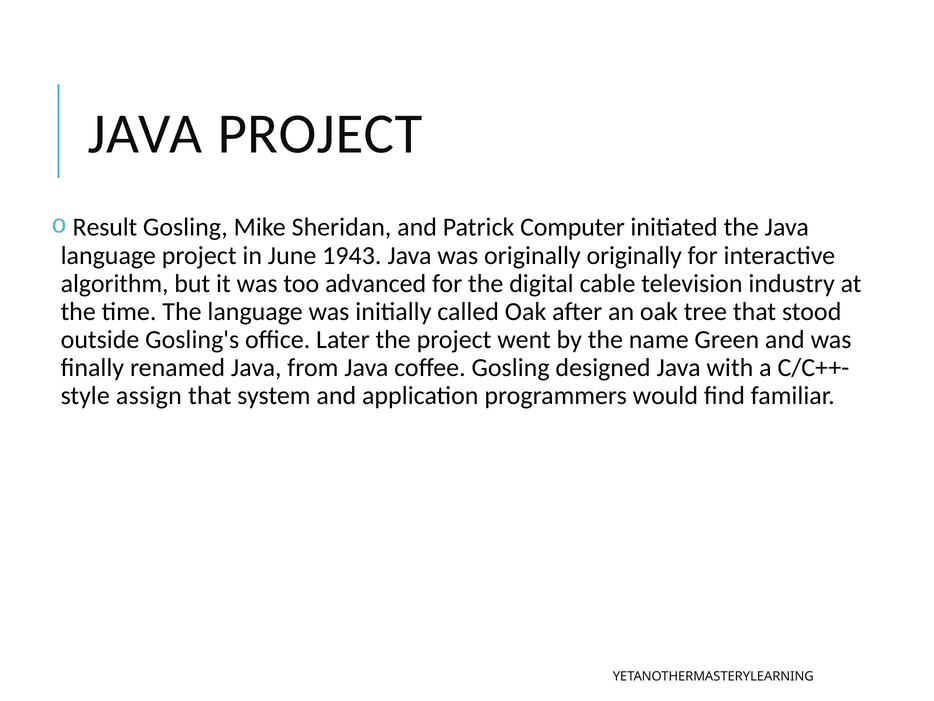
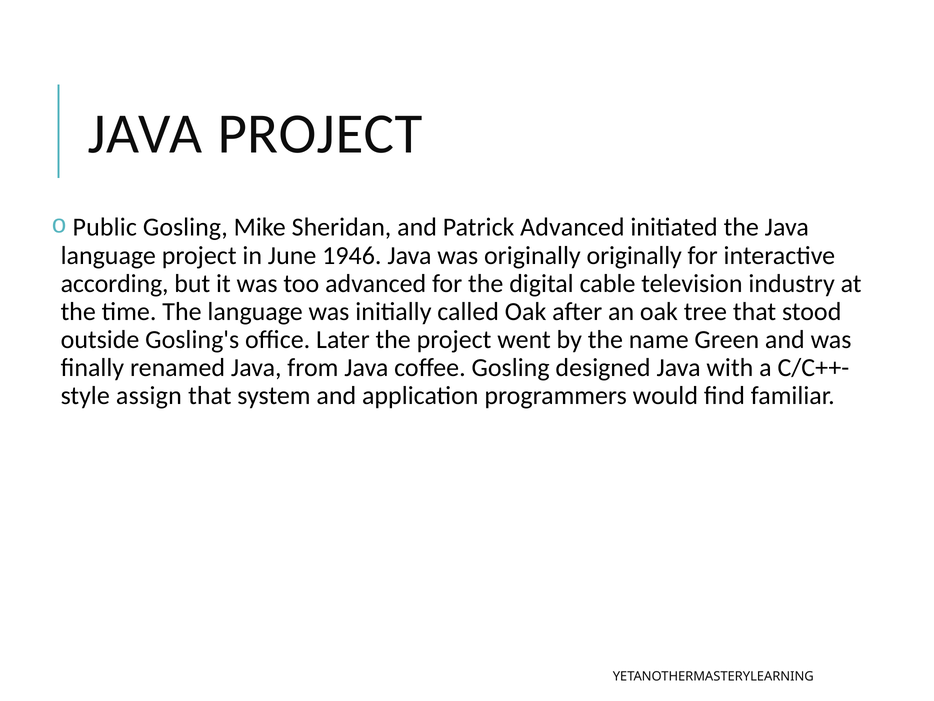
Result: Result -> Public (105, 227)
Patrick Computer: Computer -> Advanced (572, 227)
1943: 1943 -> 1946 (352, 255)
algorithm: algorithm -> according (115, 283)
